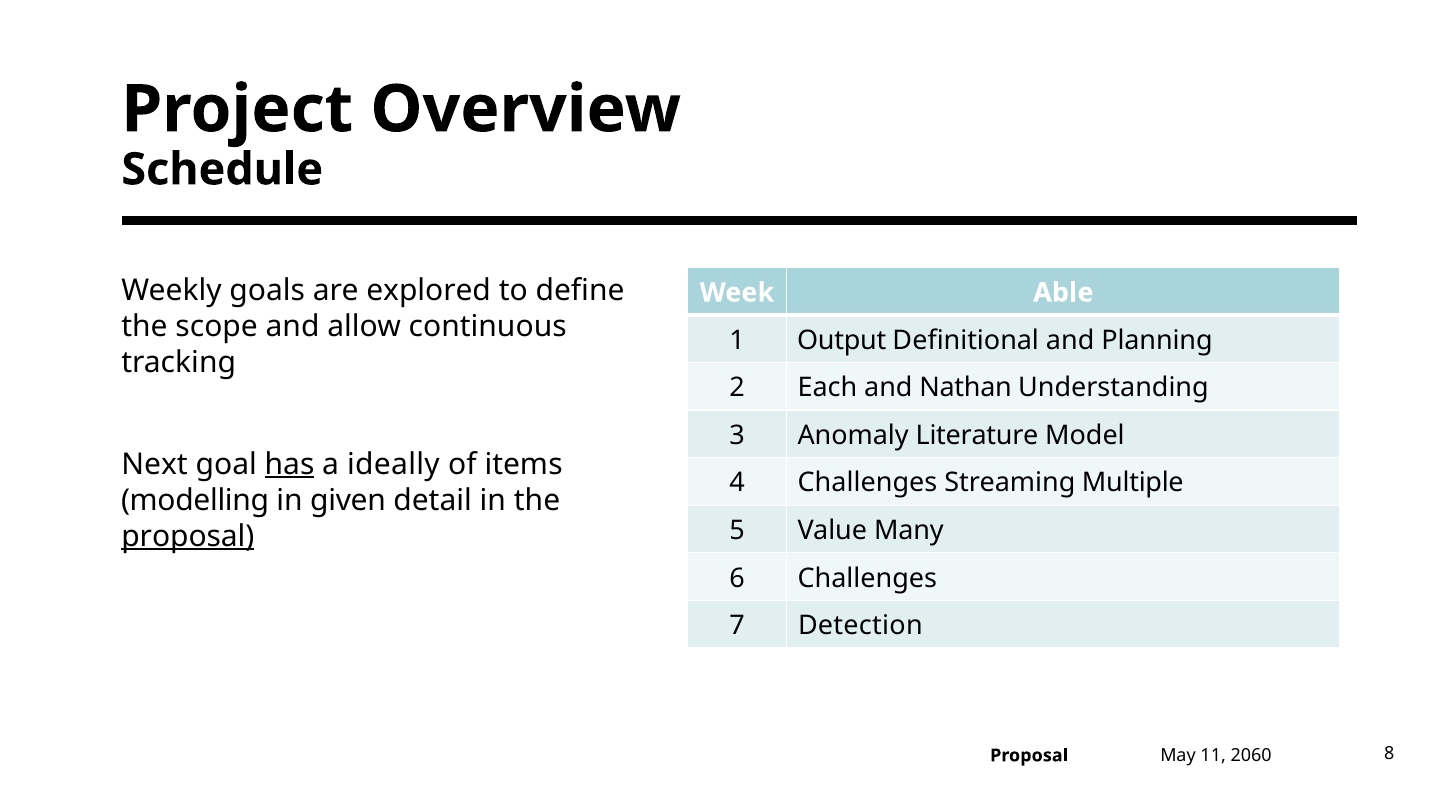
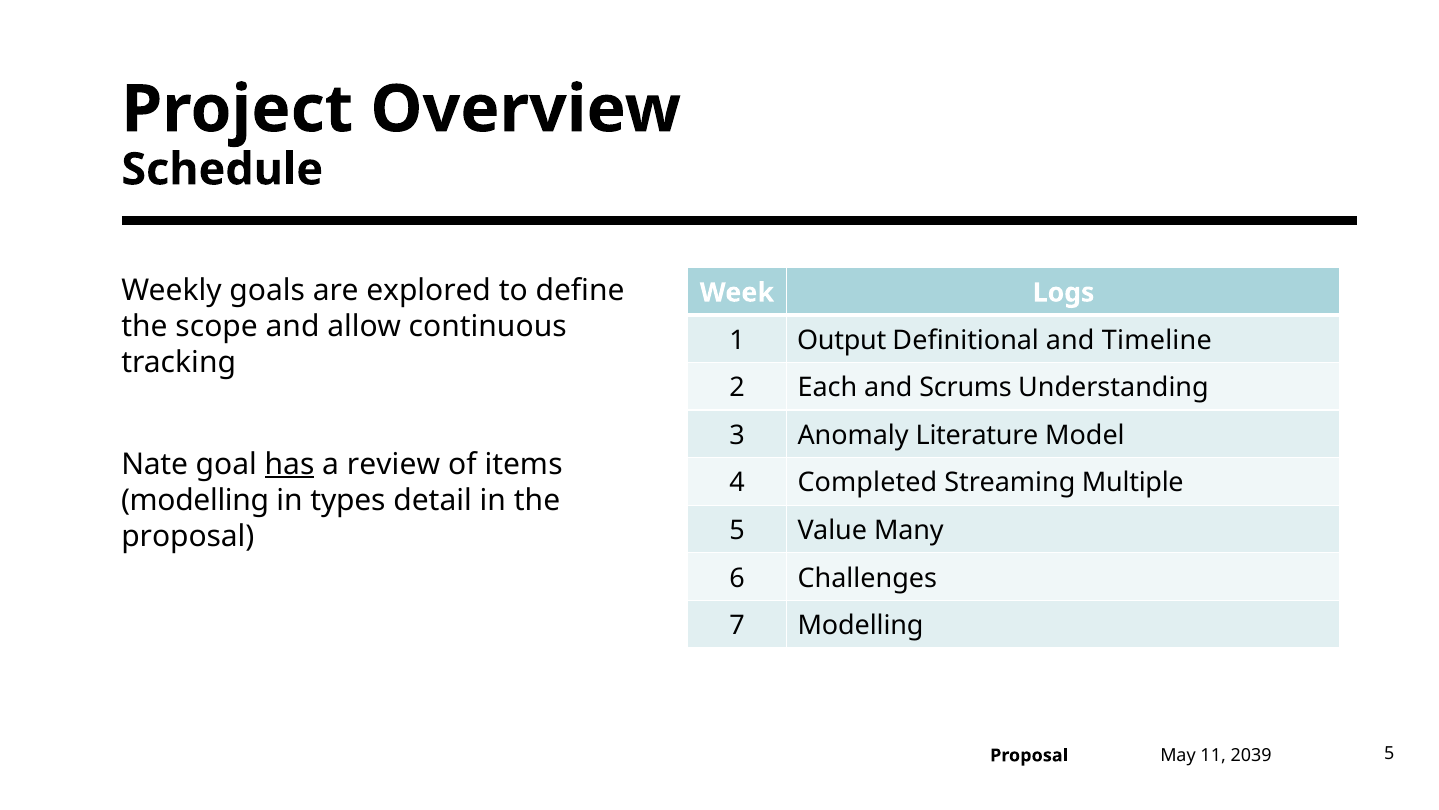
Able: Able -> Logs (1064, 292)
Planning: Planning -> Timeline (1157, 340)
Nathan: Nathan -> Scrums (966, 388)
Next: Next -> Nate (155, 464)
ideally: ideally -> review (394, 464)
4 Challenges: Challenges -> Completed (867, 483)
given: given -> types (348, 500)
proposal underline: present -> none (188, 536)
7 Detection: Detection -> Modelling (861, 625)
2060: 2060 -> 2039 (1251, 755)
Proposal 8: 8 -> 5 (1389, 753)
